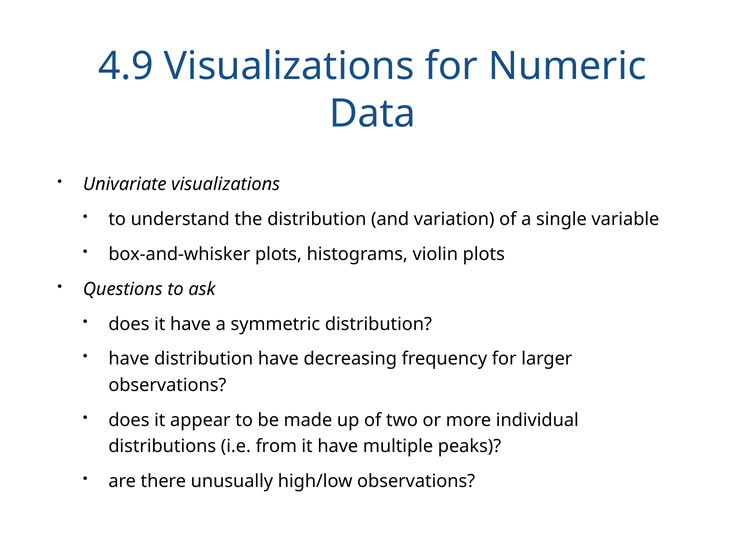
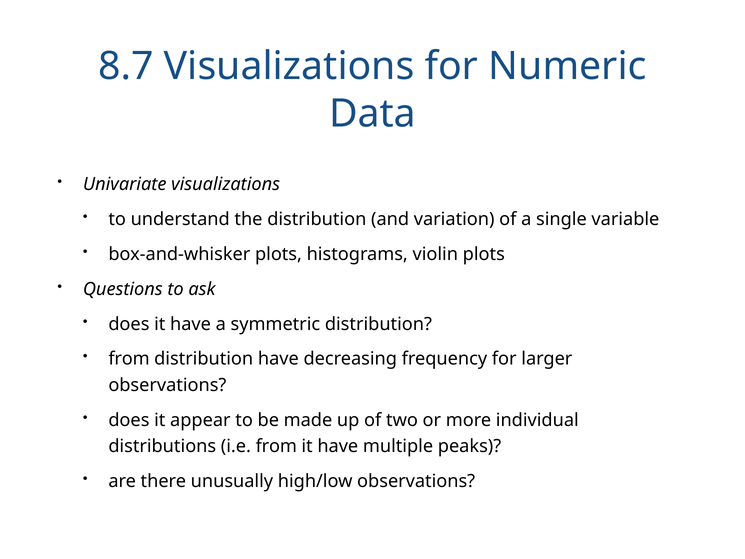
4.9: 4.9 -> 8.7 (126, 66)
have: have -> from (129, 359)
